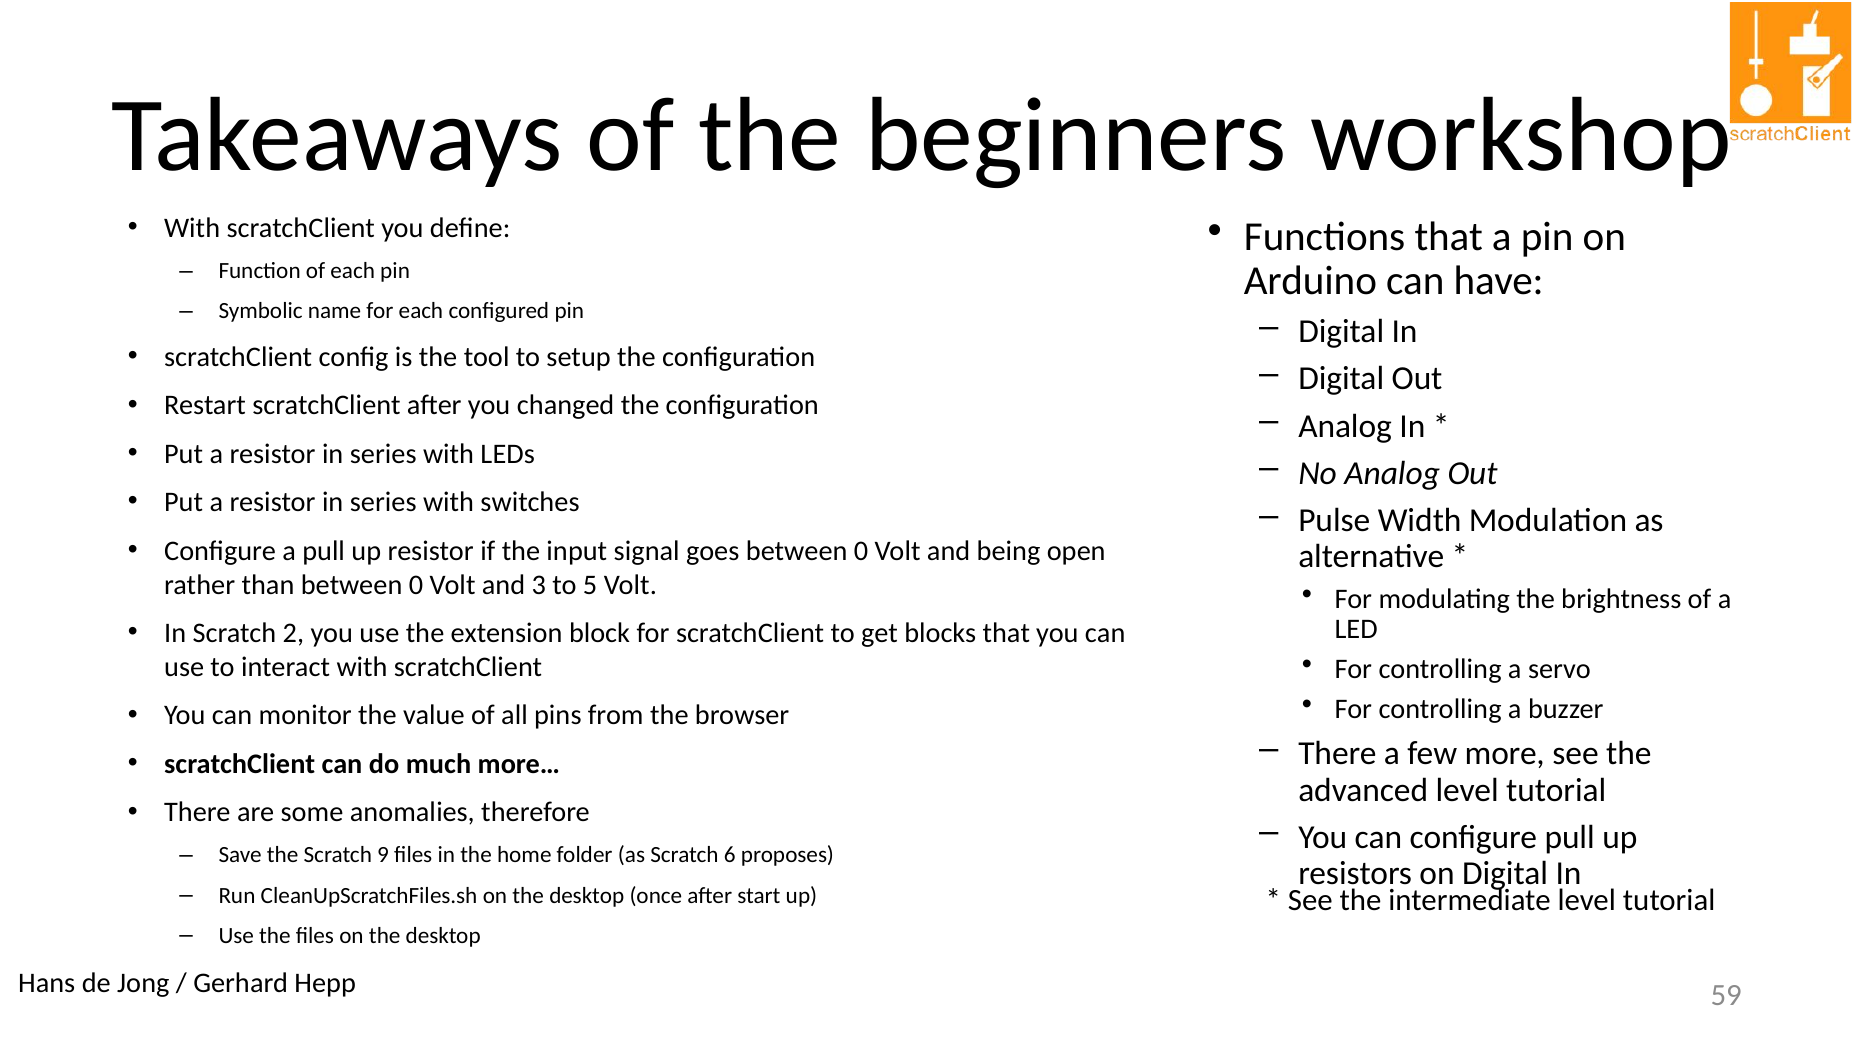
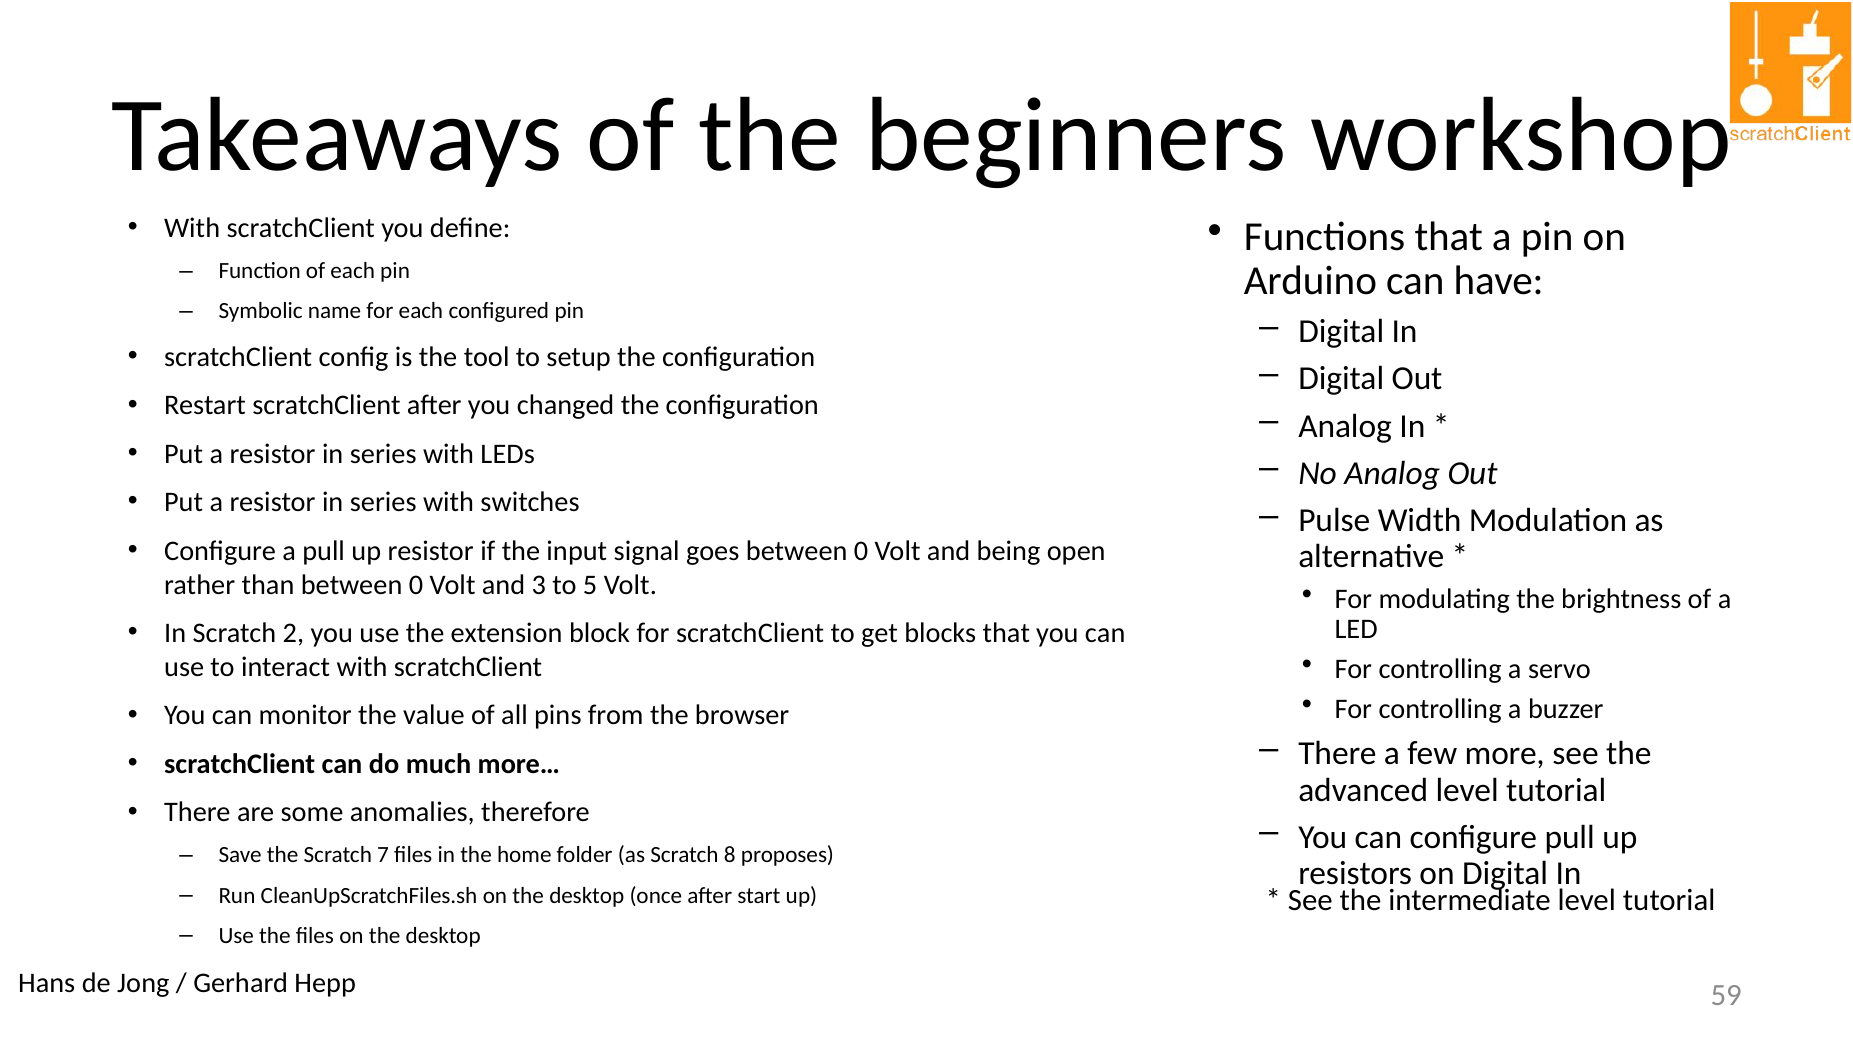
9: 9 -> 7 (383, 856)
6: 6 -> 8 (730, 856)
